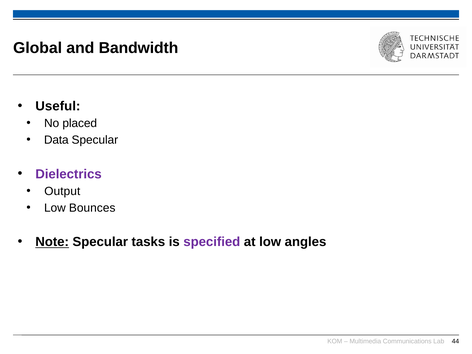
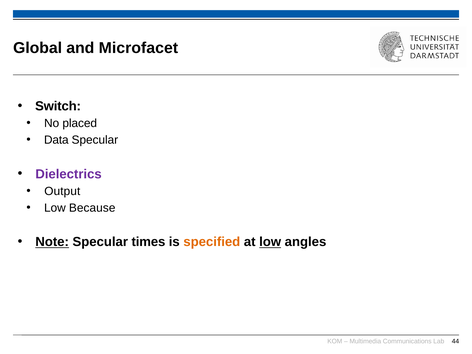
Bandwidth: Bandwidth -> Microfacet (138, 48)
Useful: Useful -> Switch (58, 106)
Bounces: Bounces -> Because (92, 208)
tasks: tasks -> times (148, 242)
specified colour: purple -> orange (212, 242)
low underline: none -> present (270, 242)
